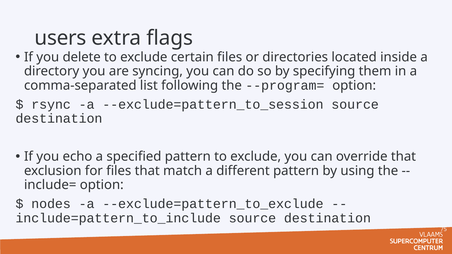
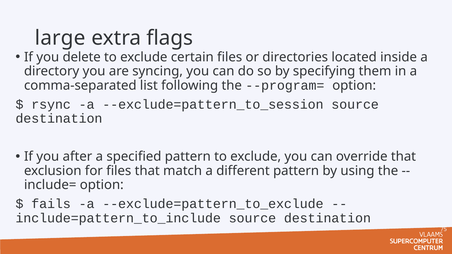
users: users -> large (60, 38)
echo: echo -> after (77, 157)
nodes: nodes -> fails (51, 204)
